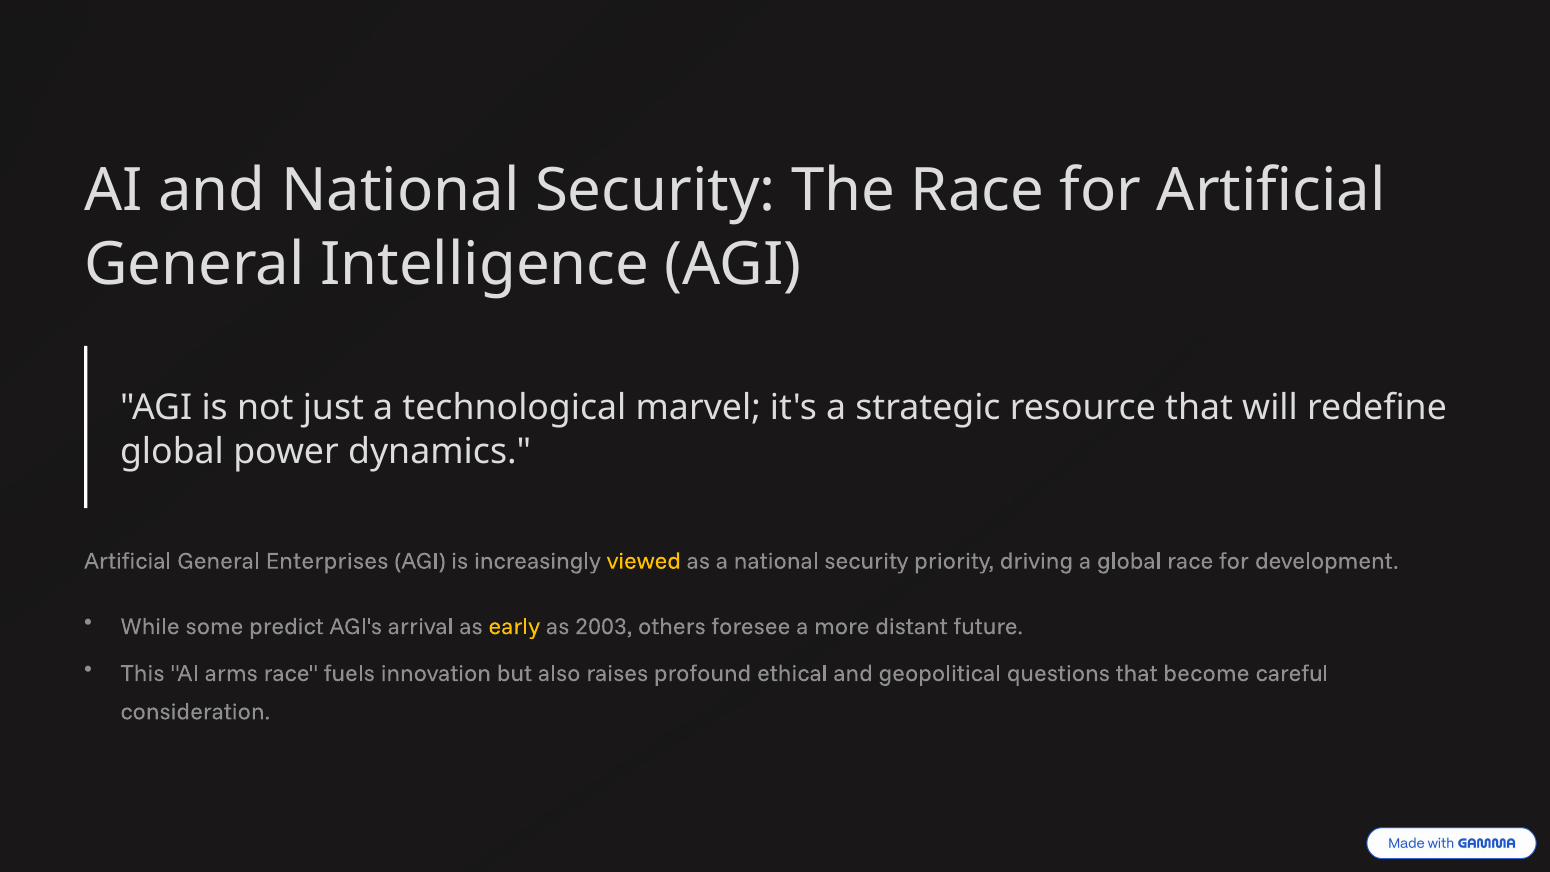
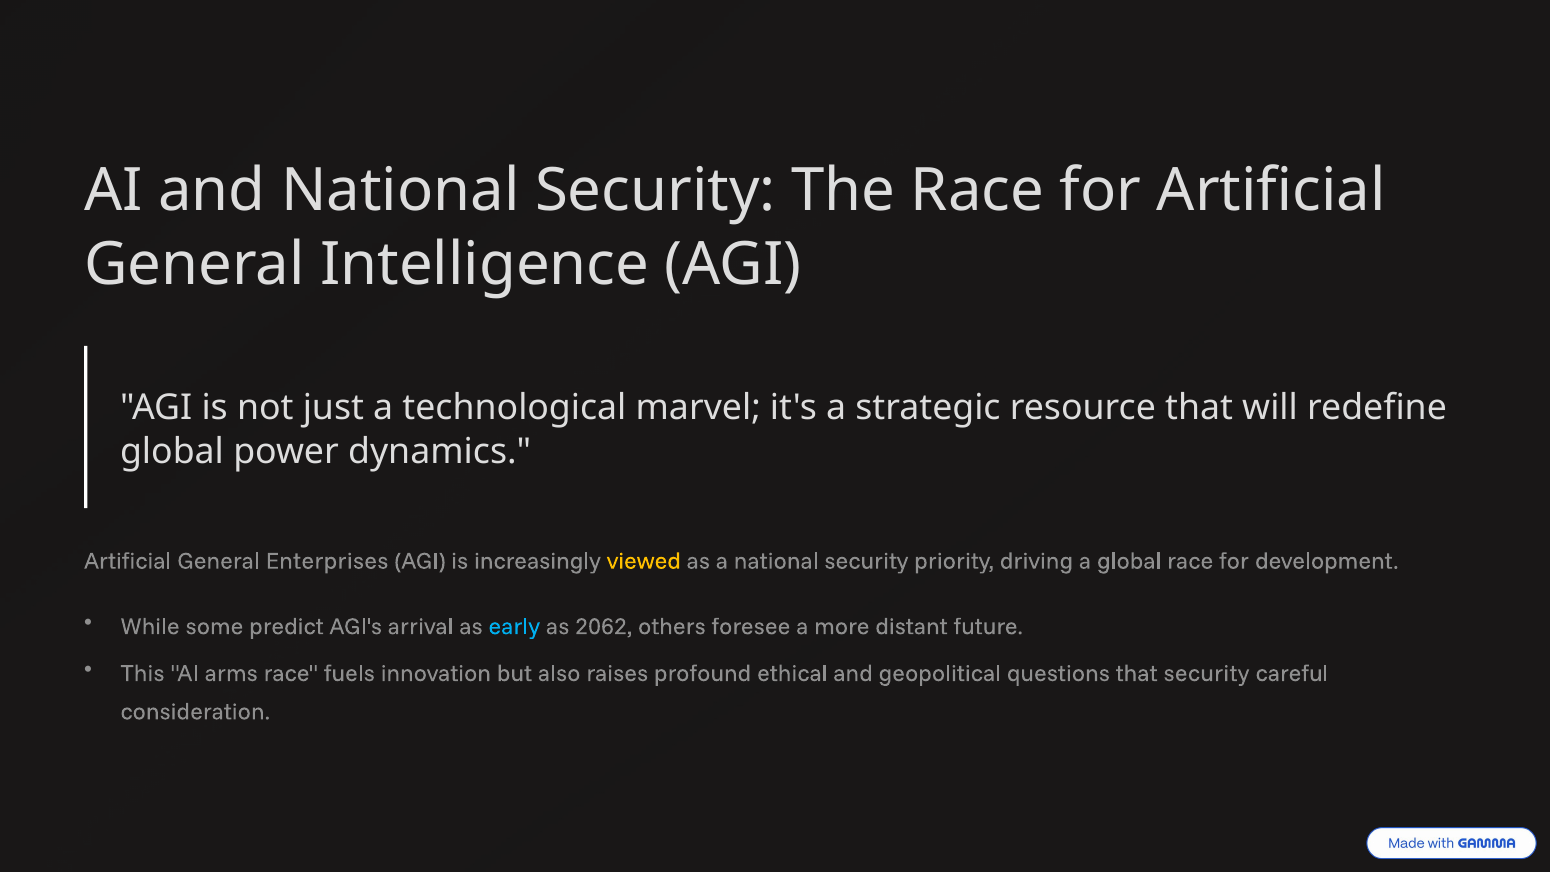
early colour: yellow -> light blue (514, 626)
2003: 2003 -> 2062 (604, 626)
that become: become -> security (1206, 673)
